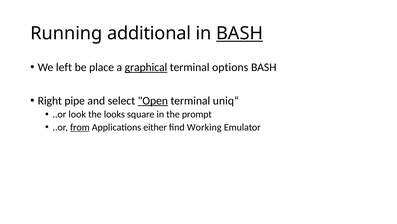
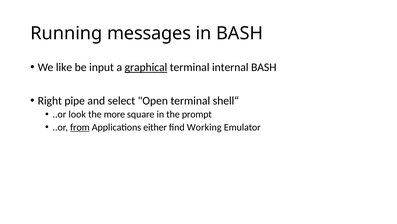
additional: additional -> messages (149, 33)
BASH underline: present -> none (240, 33)
left: left -> like (64, 67)
place: place -> input (102, 67)
options: options -> internal (230, 67)
Open underline: present -> none (153, 100)
uniq“: uniq“ -> shell“ (226, 100)
looks: looks -> more (114, 114)
